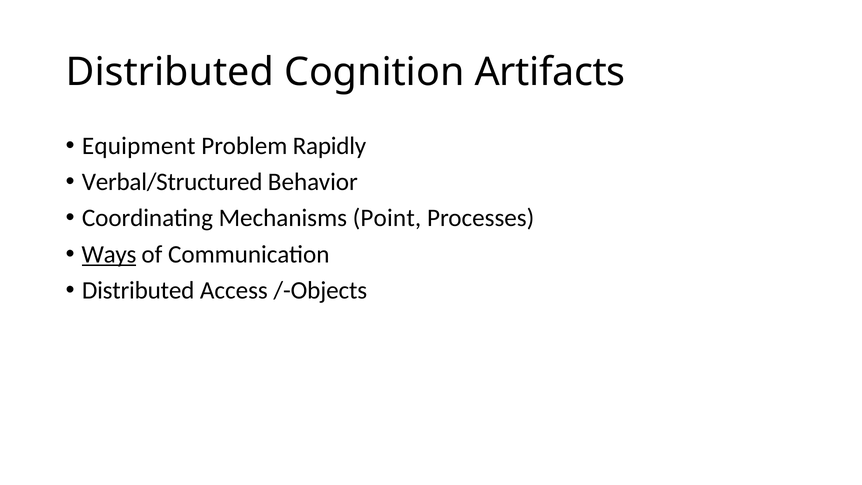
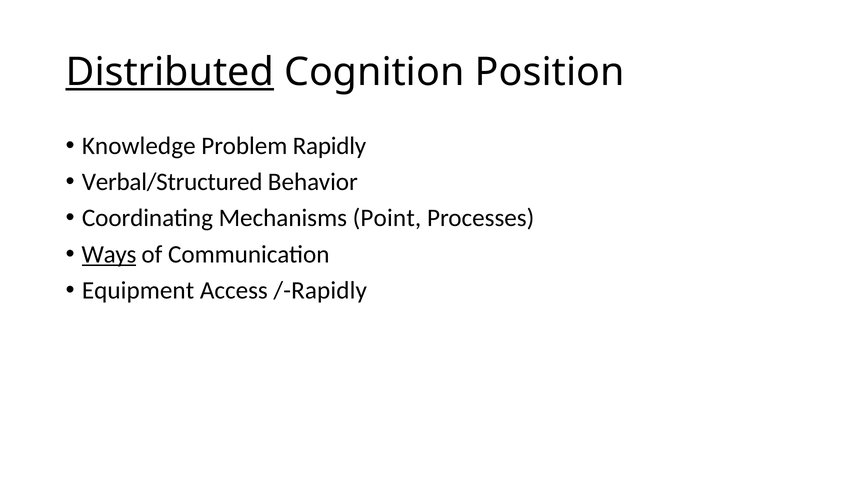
Distributed underline: none -> present (170, 72)
Artifacts: Artifacts -> Position (550, 72)
Equipment: Equipment -> Knowledge (139, 146)
Distributed: Distributed -> Equipment (138, 290)
/-Objects: /-Objects -> /-Rapidly (320, 290)
